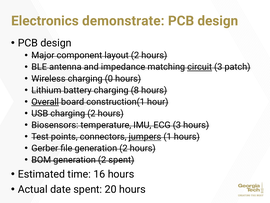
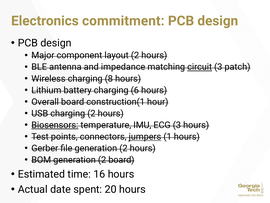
demonstrate: demonstrate -> commitment (123, 21)
0: 0 -> 8 (109, 78)
8: 8 -> 6 (135, 90)
Overall underline: present -> none (45, 102)
Biosensors underline: none -> present (55, 125)
2 spent: spent -> board (121, 160)
